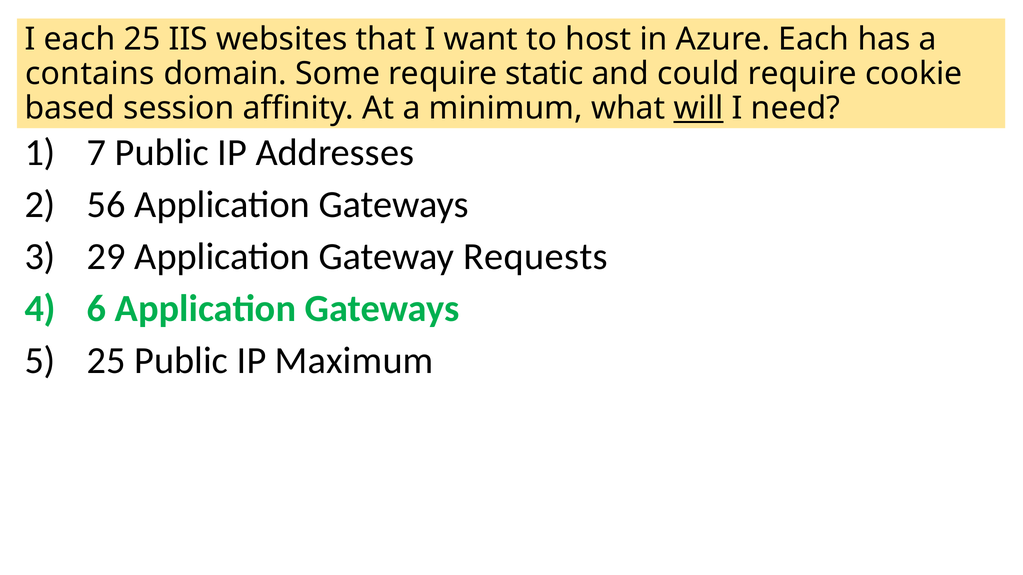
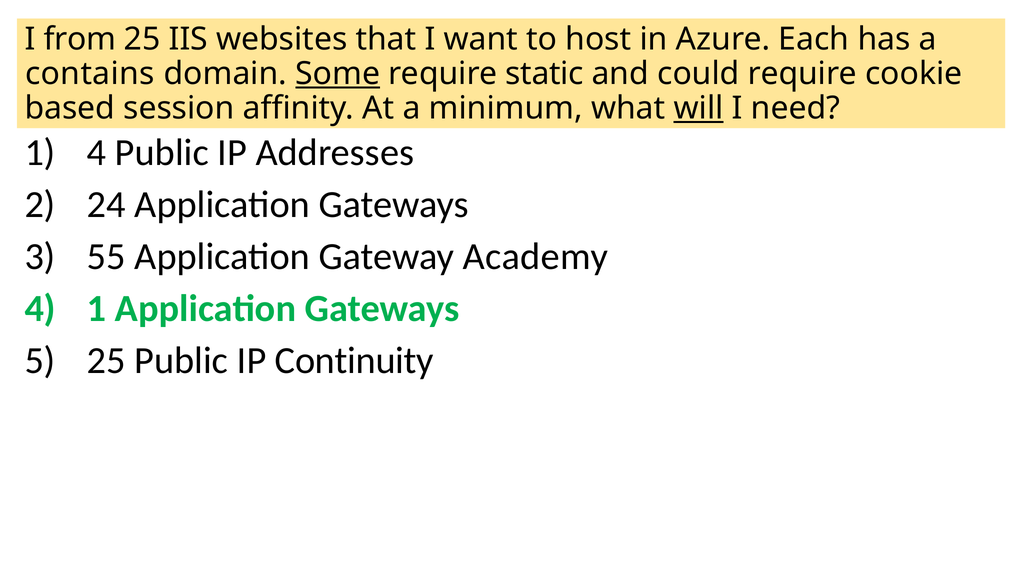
I each: each -> from (80, 39)
Some underline: none -> present (338, 74)
7: 7 -> 4 (97, 153)
56: 56 -> 24 (106, 205)
29: 29 -> 55 (106, 257)
Requests: Requests -> Academy (536, 257)
6: 6 -> 1 (97, 309)
Maximum: Maximum -> Continuity (354, 361)
